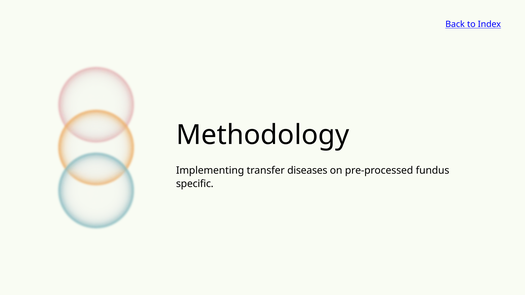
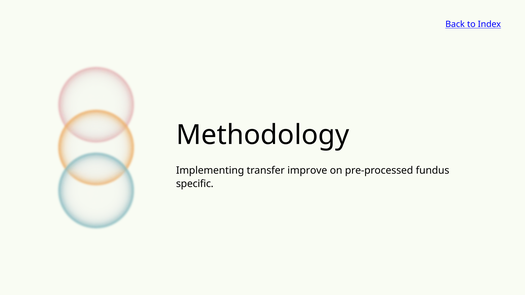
diseases: diseases -> improve (307, 171)
